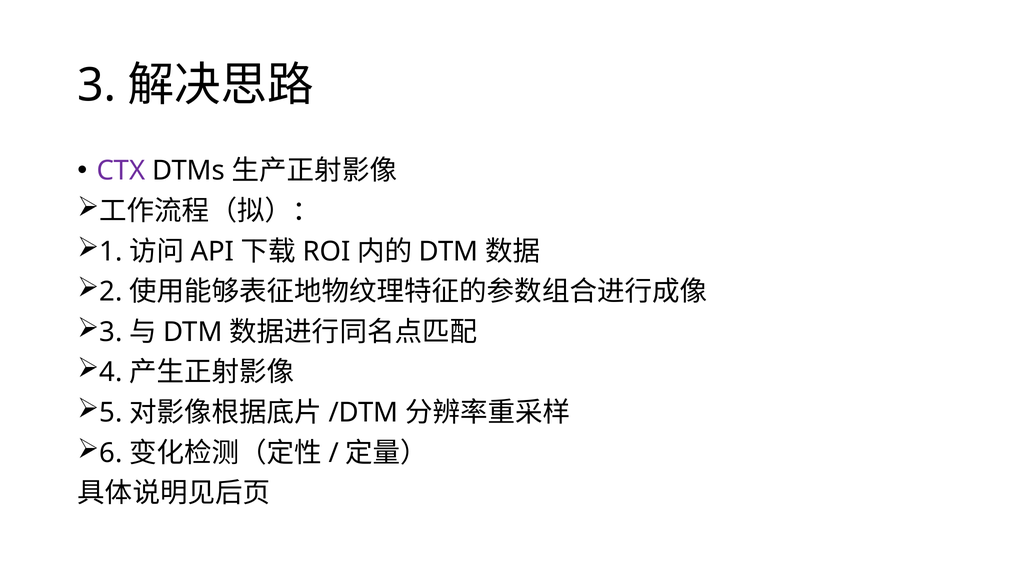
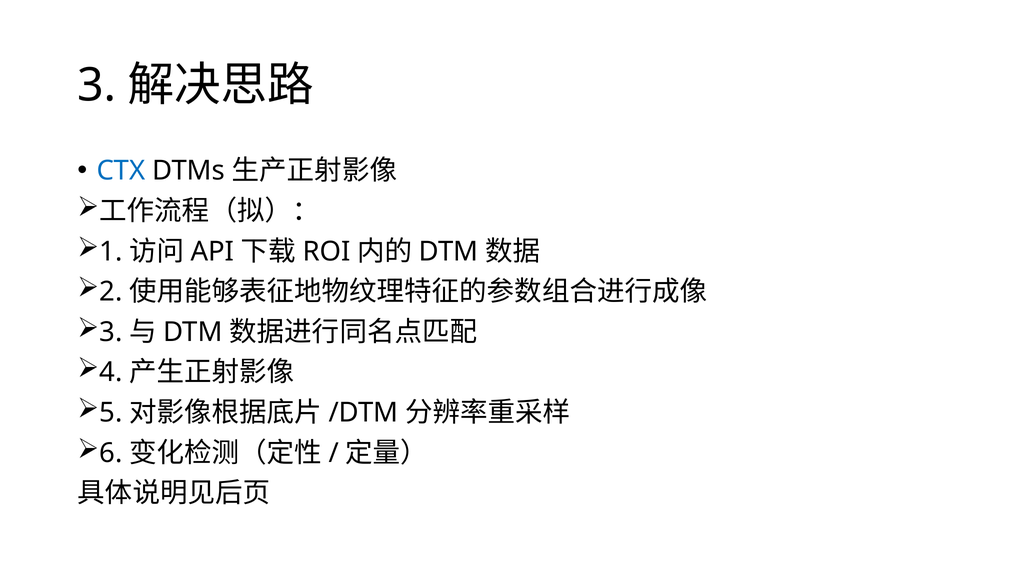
CTX colour: purple -> blue (121, 171)
